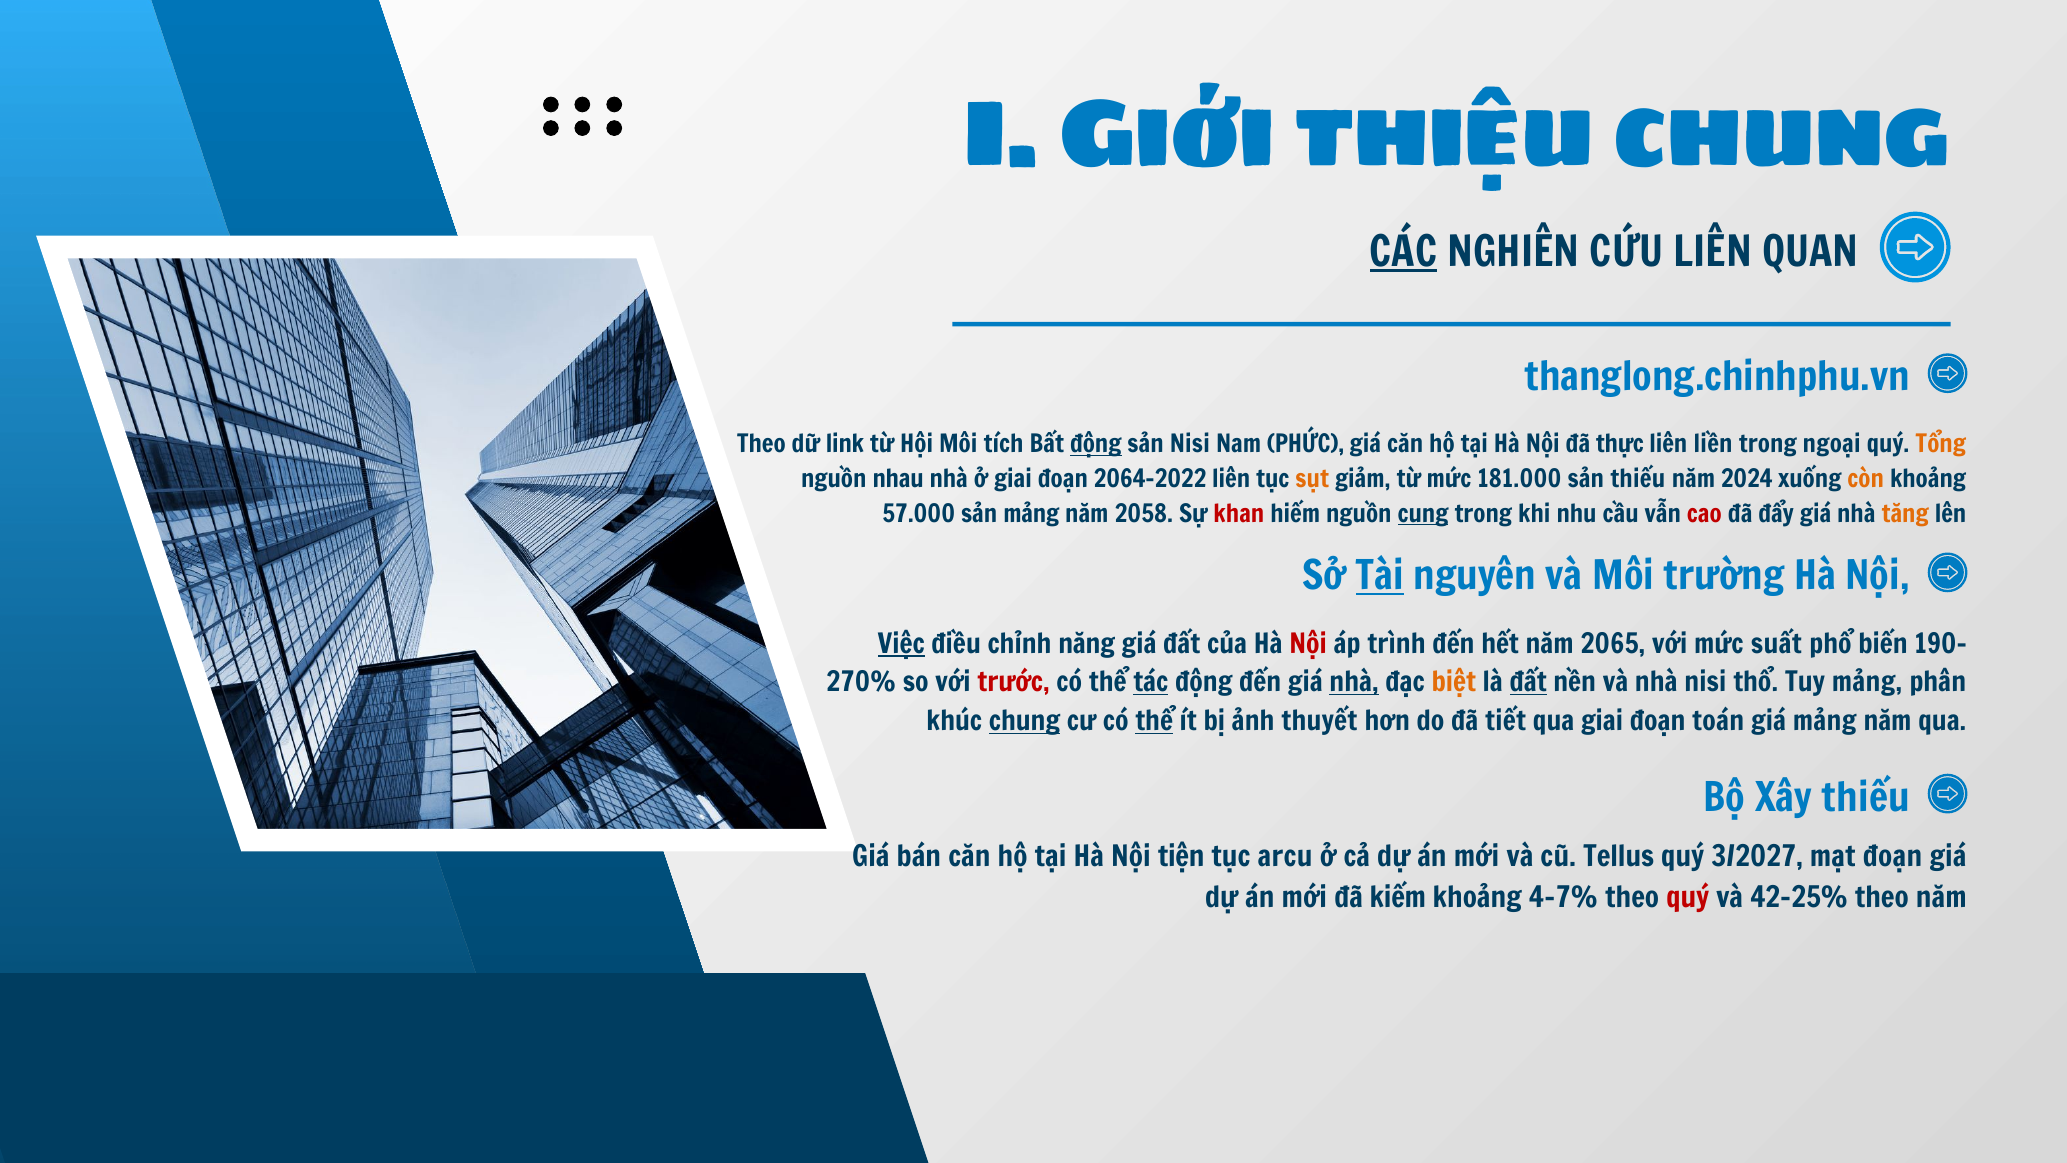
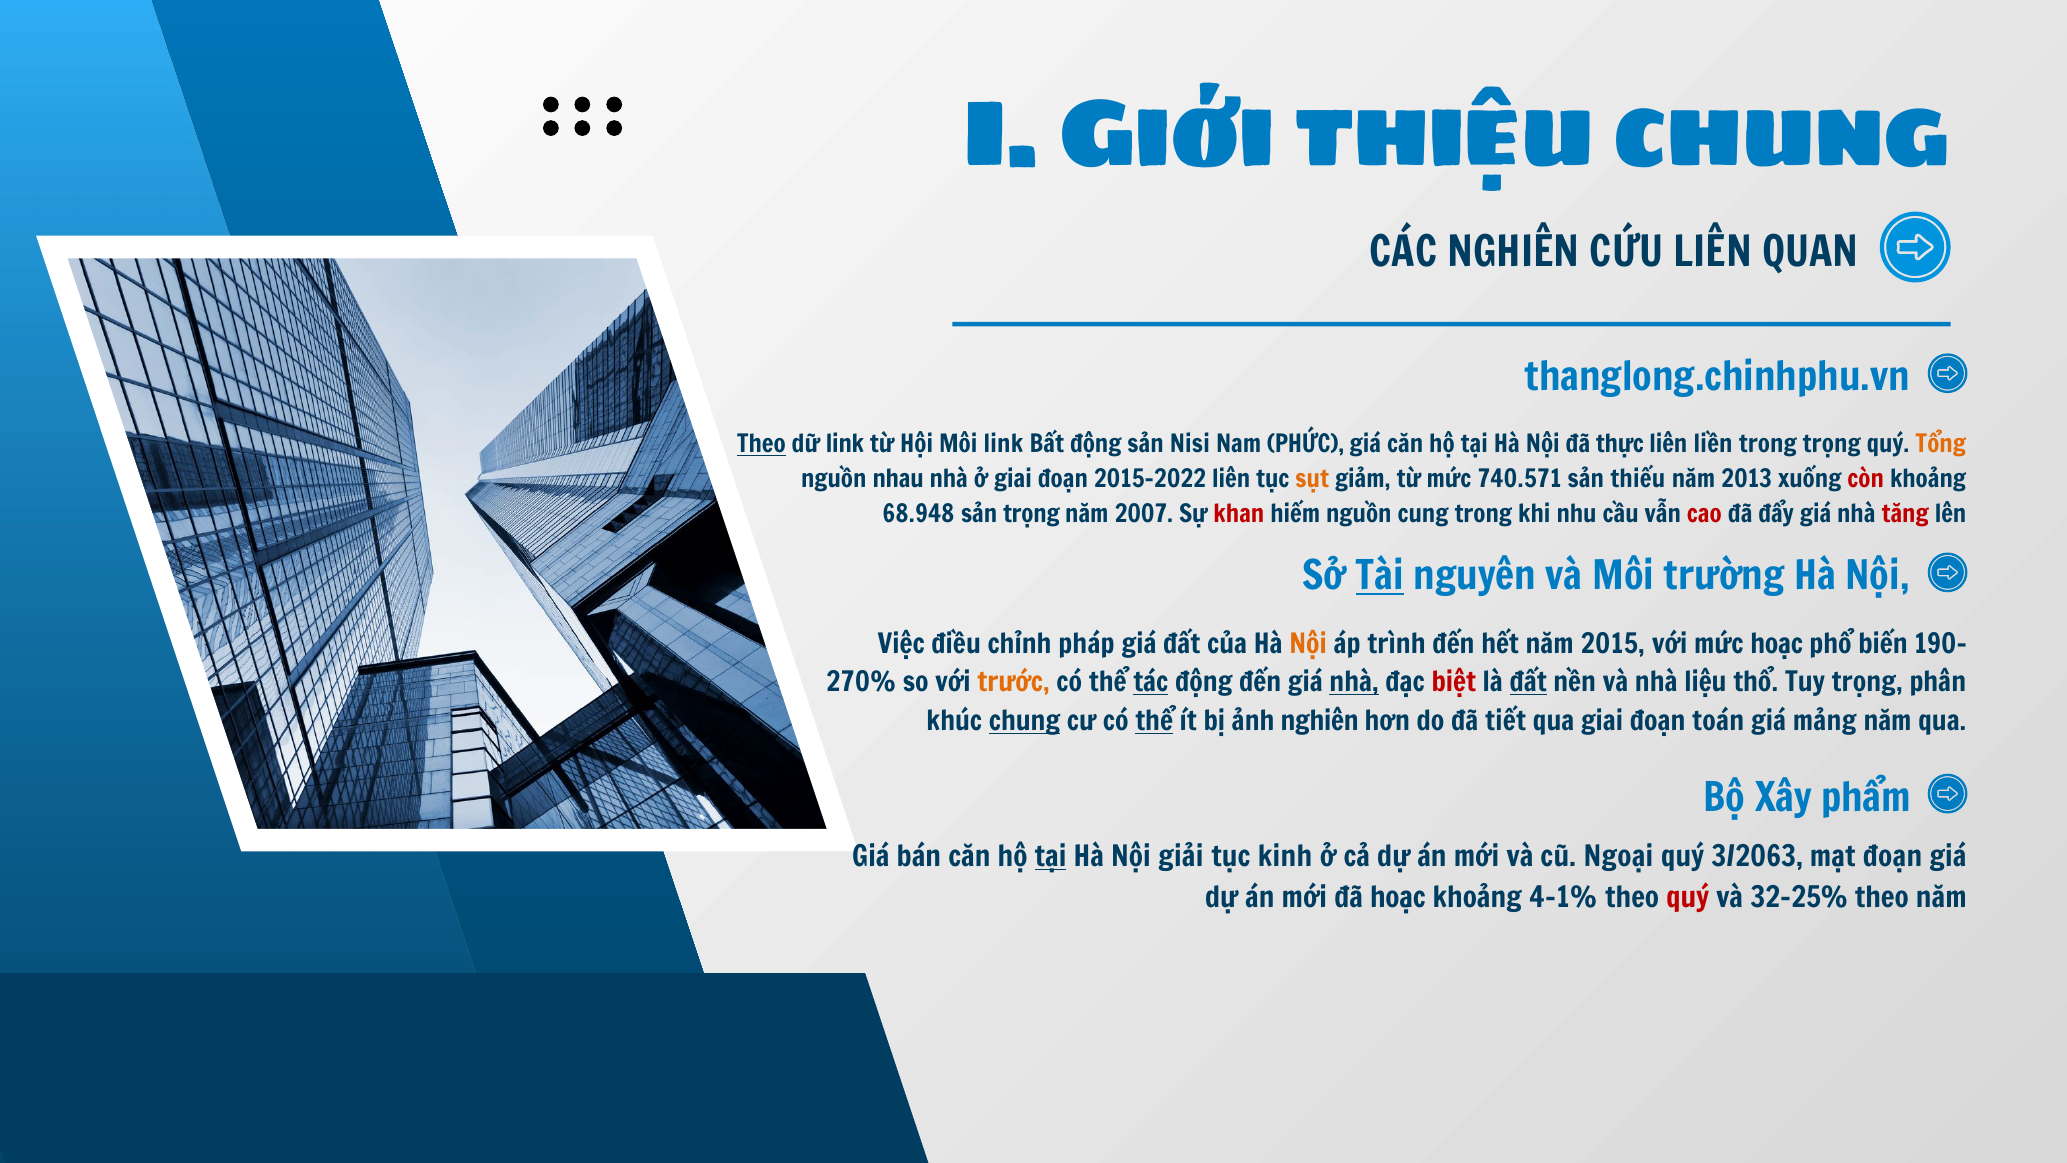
CÁC underline: present -> none (1404, 252)
Theo underline: none -> present (761, 444)
Môi tích: tích -> link (1003, 444)
động underline: present -> none (1096, 444)
trong ngoại: ngoại -> trọng (1832, 444)
2064-2022: 2064-2022 -> 2015-2022 (1150, 479)
181.000: 181.000 -> 740.571 (1519, 479)
2024: 2024 -> 2013 (1747, 479)
còn colour: orange -> red (1866, 479)
57.000: 57.000 -> 68.948 (918, 514)
sản mảng: mảng -> trọng (1031, 514)
2058: 2058 -> 2007 (1144, 514)
cung underline: present -> none (1423, 514)
tăng colour: orange -> red (1905, 514)
Việc underline: present -> none (901, 644)
năng: năng -> pháp (1086, 644)
Nội colour: red -> orange (1308, 644)
2065: 2065 -> 2015 (1613, 644)
mức suất: suất -> hoặc (1777, 644)
trước colour: red -> orange (1014, 683)
biệt colour: orange -> red (1454, 683)
nhà nisi: nisi -> liệu (1705, 683)
Tuy mảng: mảng -> trọng (1867, 683)
ảnh thuyết: thuyết -> nghiên (1320, 721)
Xây thiếu: thiếu -> phẩm (1866, 798)
tại underline: none -> present (1051, 857)
tiện: tiện -> giải (1181, 857)
arcu: arcu -> kinh (1285, 857)
Tellus: Tellus -> Ngoại (1618, 857)
3/2027: 3/2027 -> 3/2063 (1757, 857)
đã kiếm: kiếm -> hoặc (1398, 897)
4-7%: 4-7% -> 4-1% (1563, 897)
42-25%: 42-25% -> 32-25% (1799, 897)
